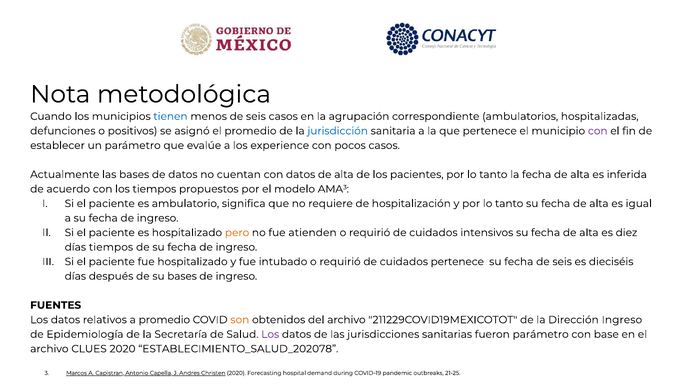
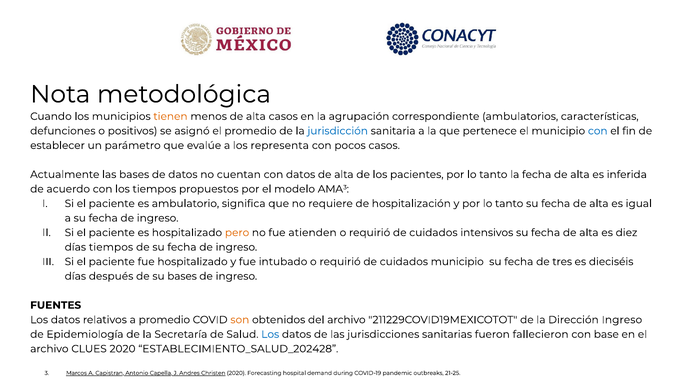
tienen colour: blue -> orange (170, 116)
menos de seis: seis -> alta (256, 116)
hospitalizadas: hospitalizadas -> características (600, 116)
con colour: purple -> blue (598, 131)
experience: experience -> representa (280, 145)
cuidados pertenece: pertenece -> municipio (457, 262)
fecha de seis: seis -> tres (562, 262)
Los colour: purple -> blue (270, 334)
fueron parámetro: parámetro -> fallecieron (541, 334)
ESTABLECIMIENTO_SALUD_202078: ESTABLECIMIENTO_SALUD_202078 -> ESTABLECIMIENTO_SALUD_202428 (238, 349)
